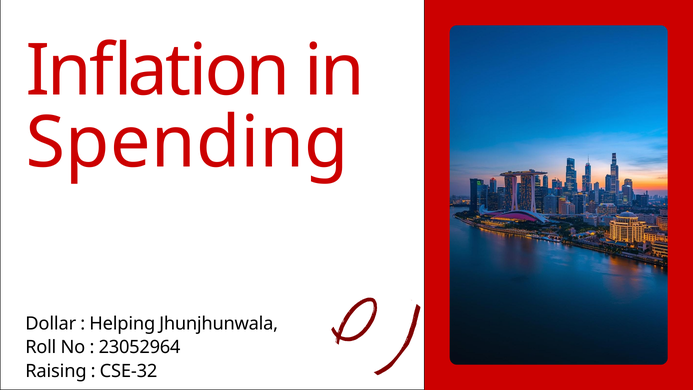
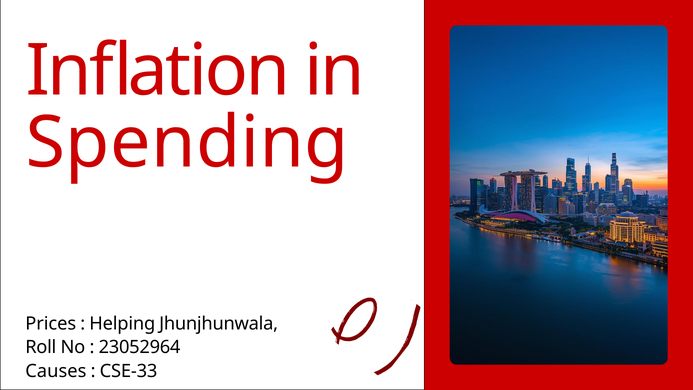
Dollar: Dollar -> Prices (51, 323)
Raising: Raising -> Causes (56, 371)
CSE-32: CSE-32 -> CSE-33 (129, 371)
